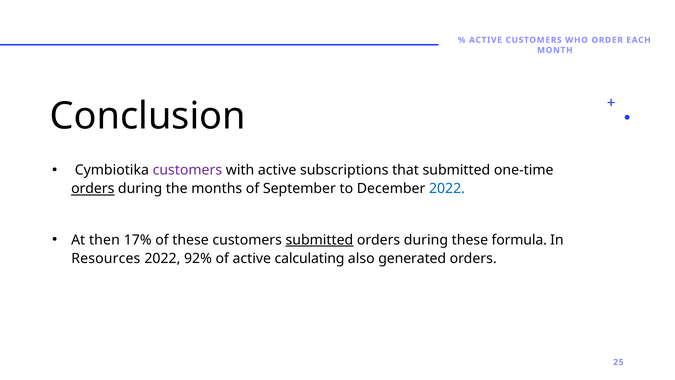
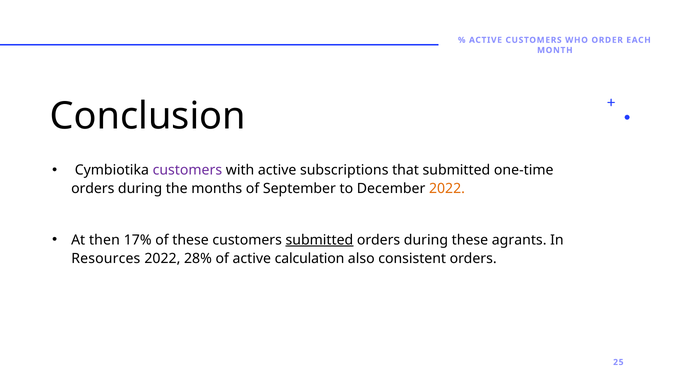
orders underline: present -> none (93, 189)
2022 colour: blue -> orange (447, 189)
formula: formula -> agrants (519, 240)
92%: 92% -> 28% (198, 258)
calculating: calculating -> calculation (310, 258)
generated: generated -> consistent (412, 258)
